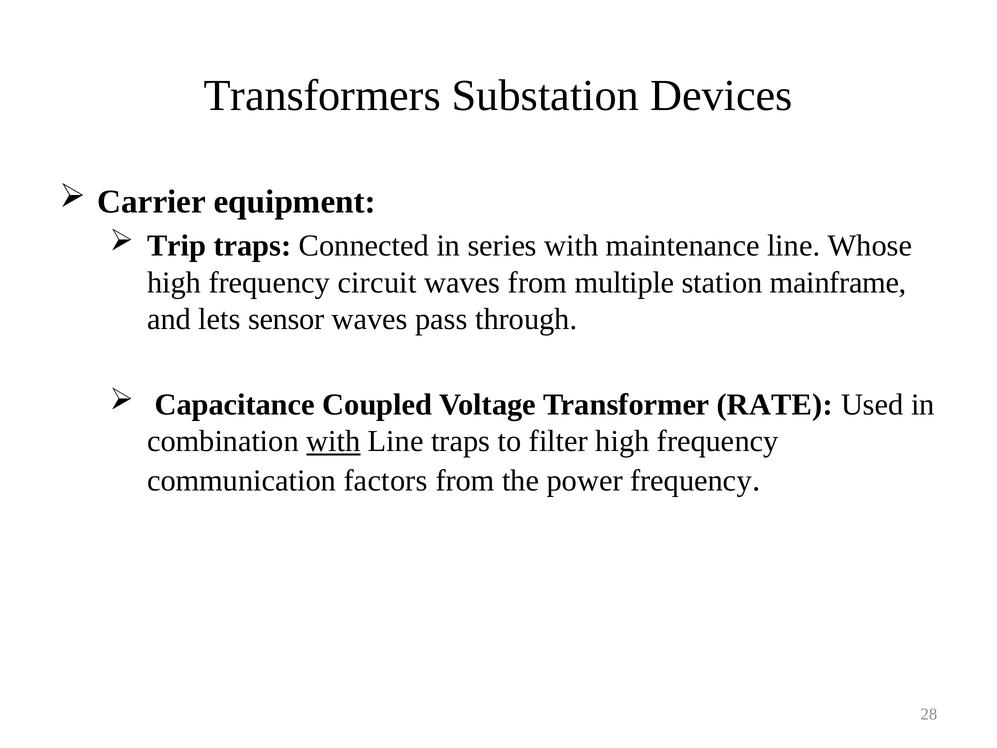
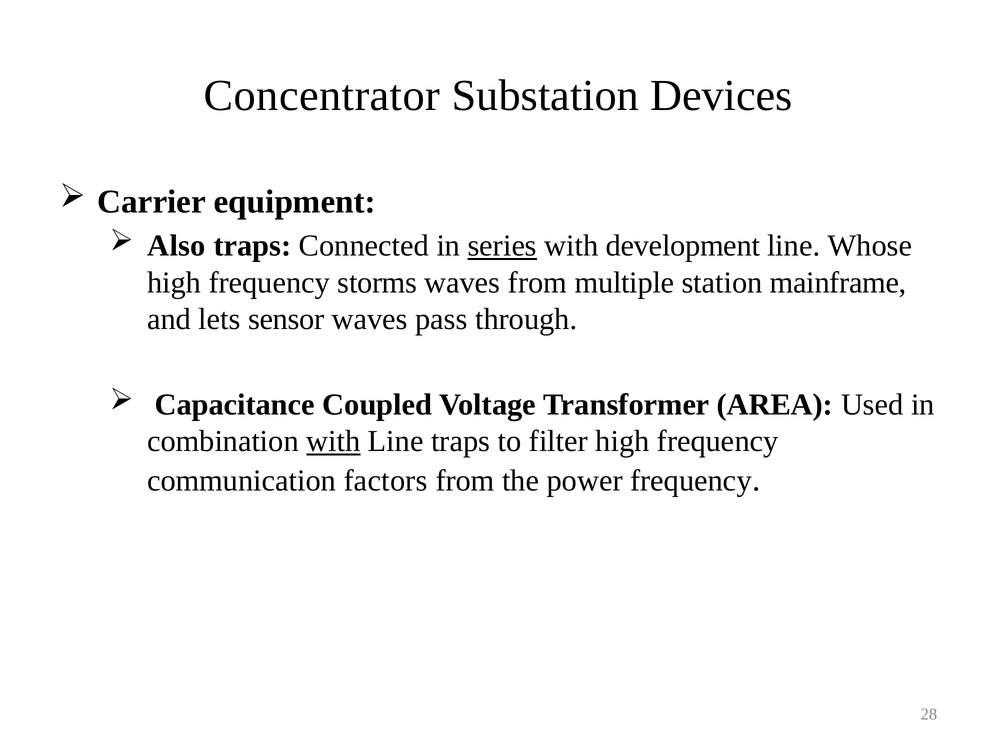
Transformers: Transformers -> Concentrator (322, 95)
Trip: Trip -> Also (176, 246)
series underline: none -> present (502, 246)
maintenance: maintenance -> development (683, 246)
circuit: circuit -> storms (377, 282)
RATE: RATE -> AREA (775, 405)
